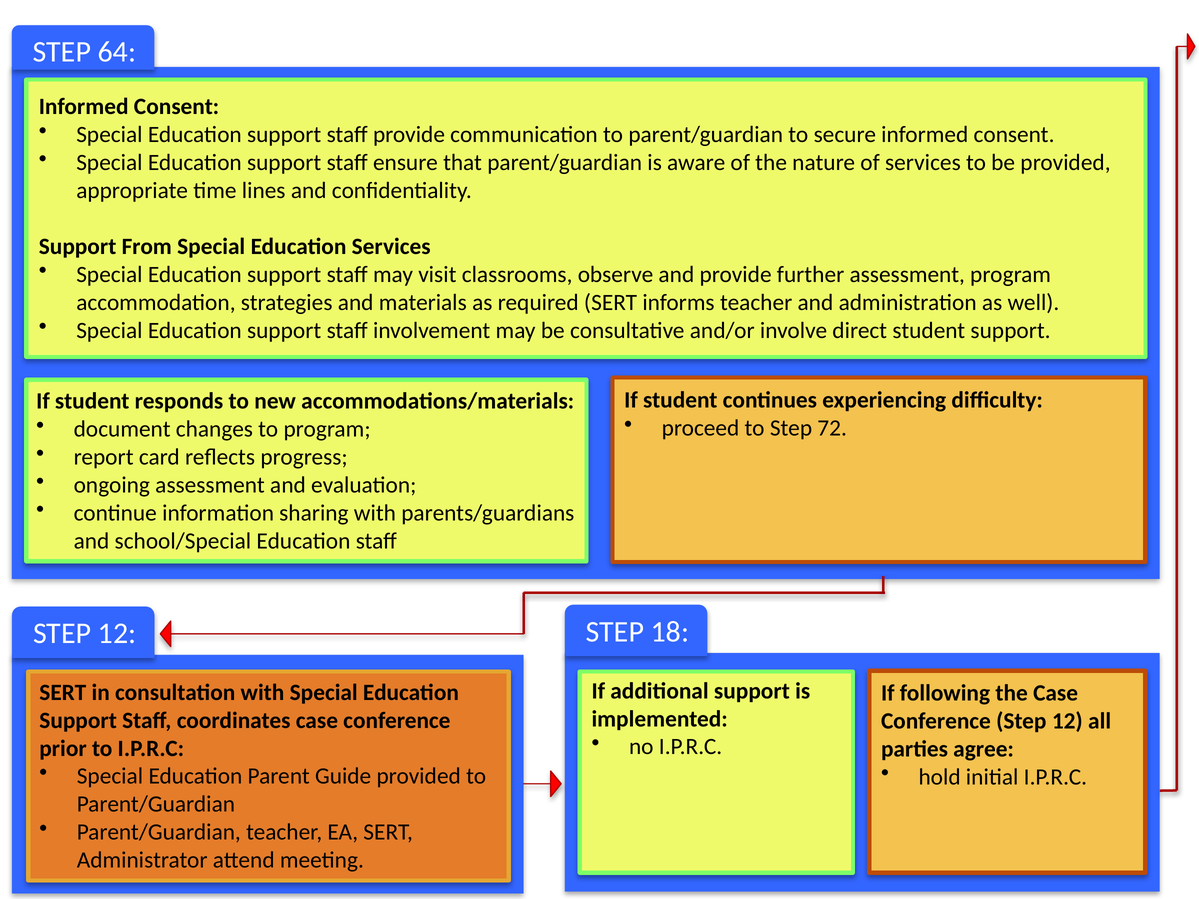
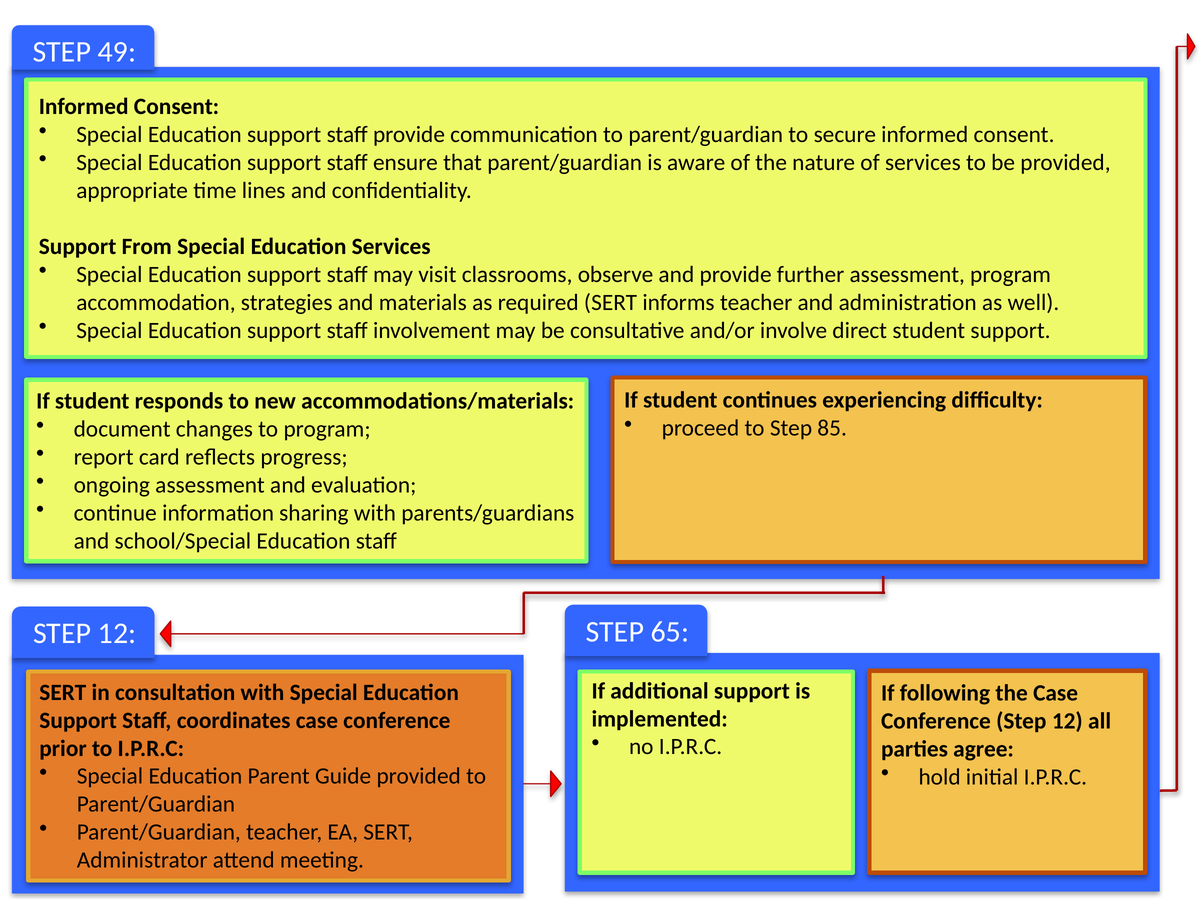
64: 64 -> 49 (117, 52)
72: 72 -> 85 (832, 428)
18: 18 -> 65 (670, 632)
